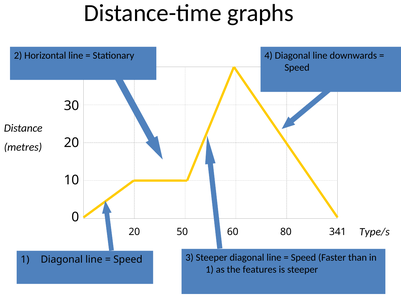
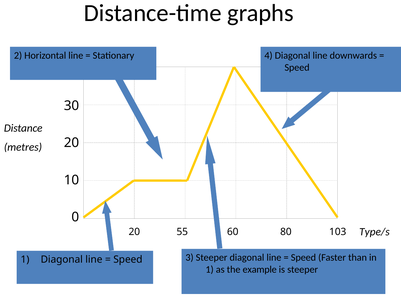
50: 50 -> 55 (182, 232)
341: 341 -> 103 (338, 232)
features: features -> example (260, 269)
